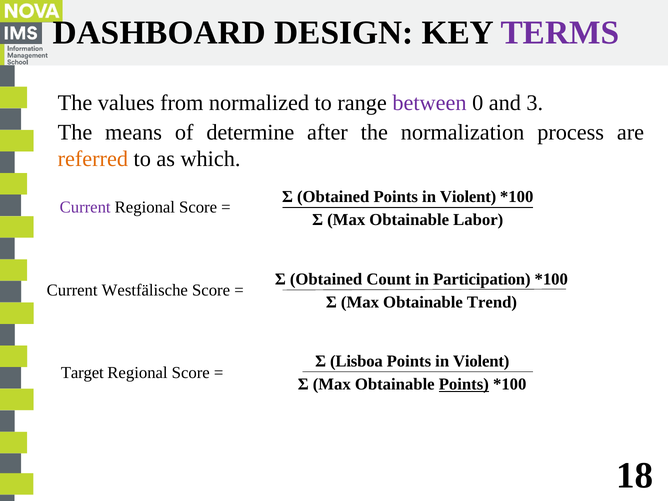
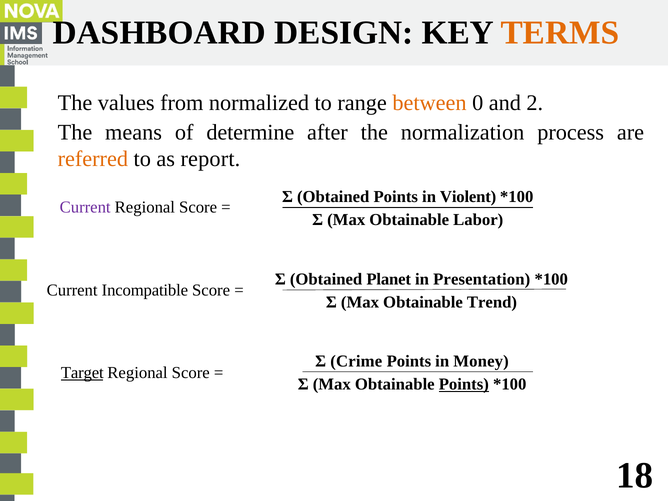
TERMS colour: purple -> orange (560, 33)
between colour: purple -> orange (429, 103)
3: 3 -> 2 (535, 103)
which: which -> report (210, 159)
Count: Count -> Planet (389, 279)
Participation: Participation -> Presentation (482, 279)
Westfälische: Westfälische -> Incompatible (145, 290)
Lisboa: Lisboa -> Crime (356, 361)
Violent: Violent -> Money (481, 361)
Target underline: none -> present (82, 373)
